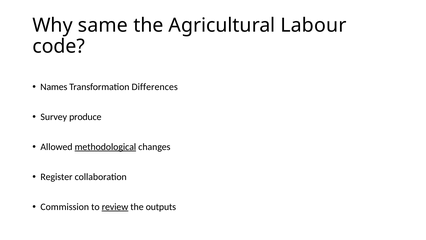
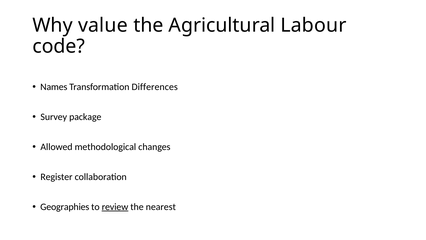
same: same -> value (103, 25)
produce: produce -> package (85, 117)
methodological underline: present -> none (105, 147)
Commission: Commission -> Geographies (65, 207)
outputs: outputs -> nearest (161, 207)
